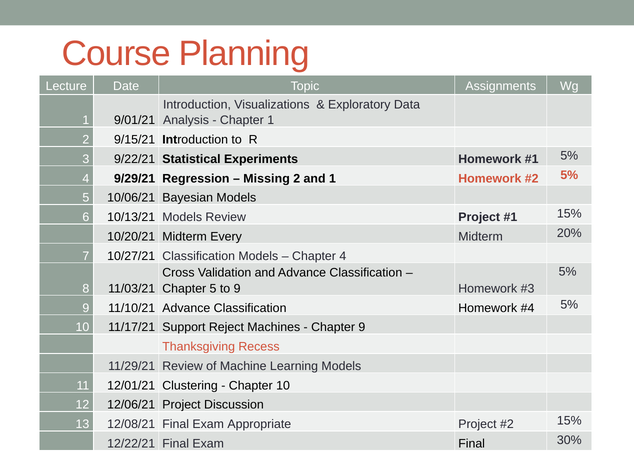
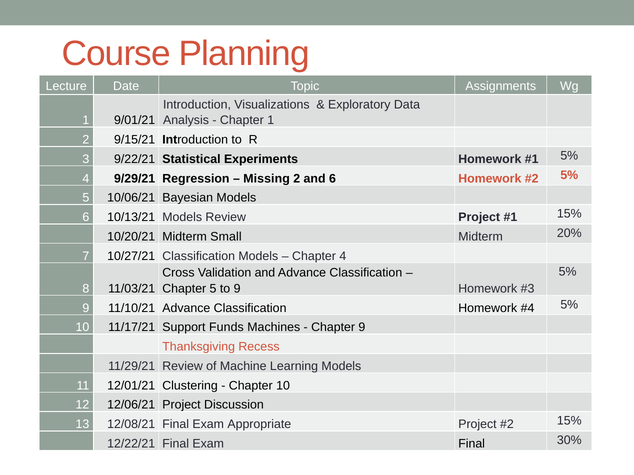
and 1: 1 -> 6 (332, 179)
Every: Every -> Small (226, 237)
Reject: Reject -> Funds (226, 328)
